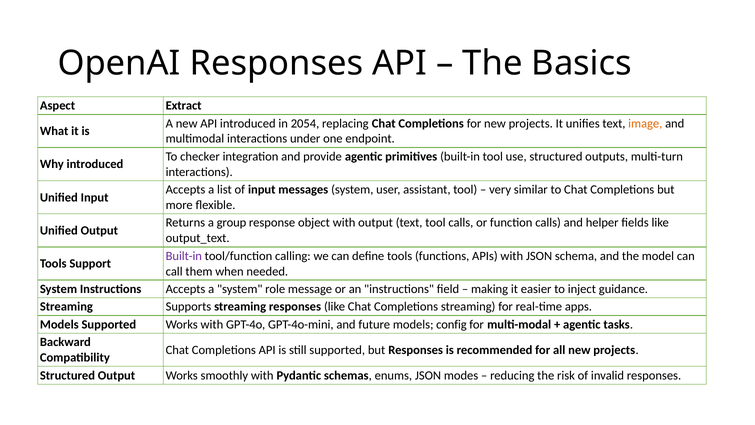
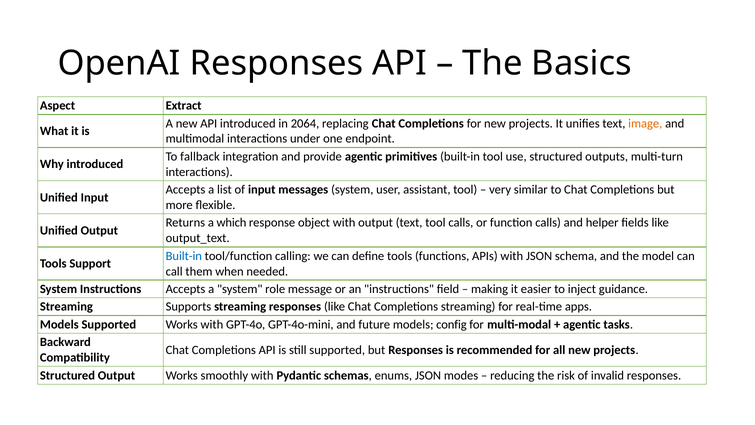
2054: 2054 -> 2064 (305, 123)
checker: checker -> fallback (200, 156)
group: group -> which (231, 223)
Built-in colour: purple -> blue (184, 256)
